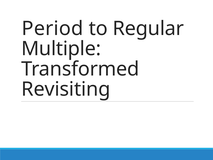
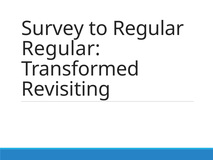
Period: Period -> Survey (53, 28)
Multiple: Multiple -> Regular (61, 49)
